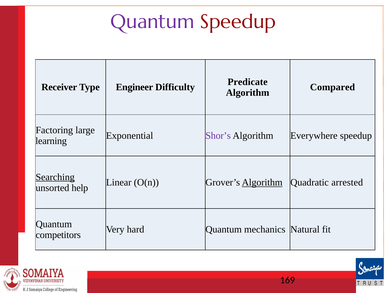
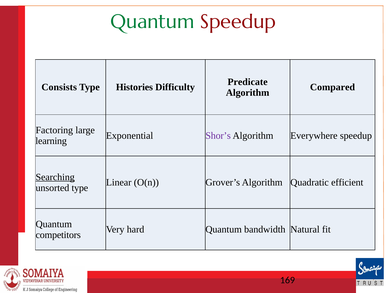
Quantum colour: purple -> green (152, 22)
Receiver: Receiver -> Consists (59, 87)
Engineer: Engineer -> Histories (134, 87)
Algorithm underline: present -> none (262, 183)
arrested: arrested -> efficient (347, 183)
unsorted help: help -> type (80, 188)
mechanics: mechanics -> bandwidth (265, 230)
